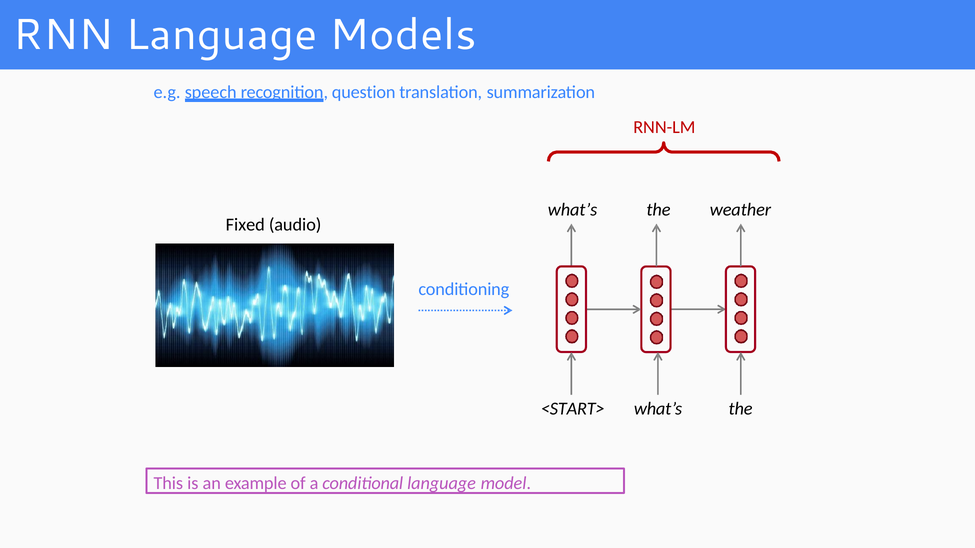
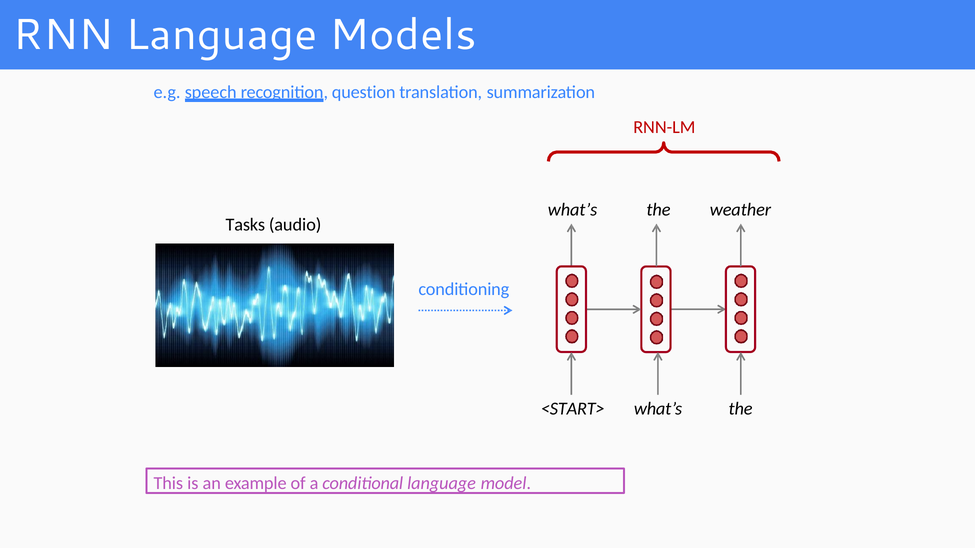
Fixed: Fixed -> Tasks (245, 225)
